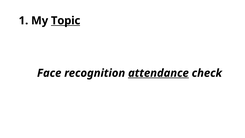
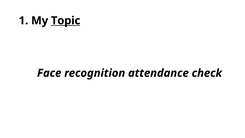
attendance underline: present -> none (158, 73)
